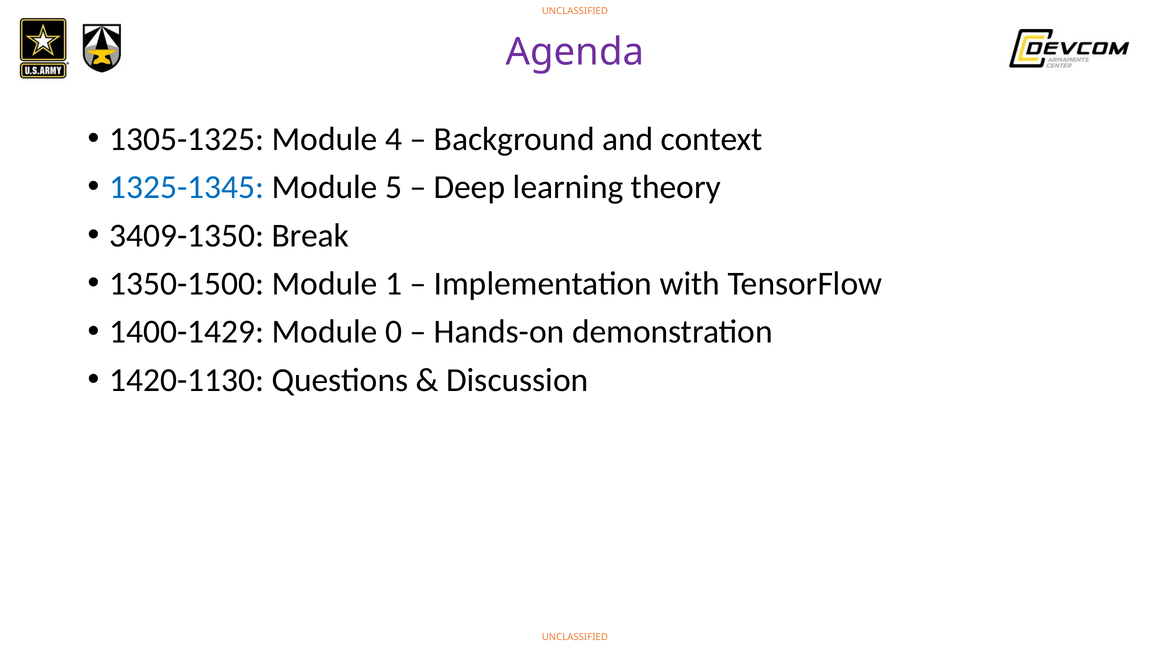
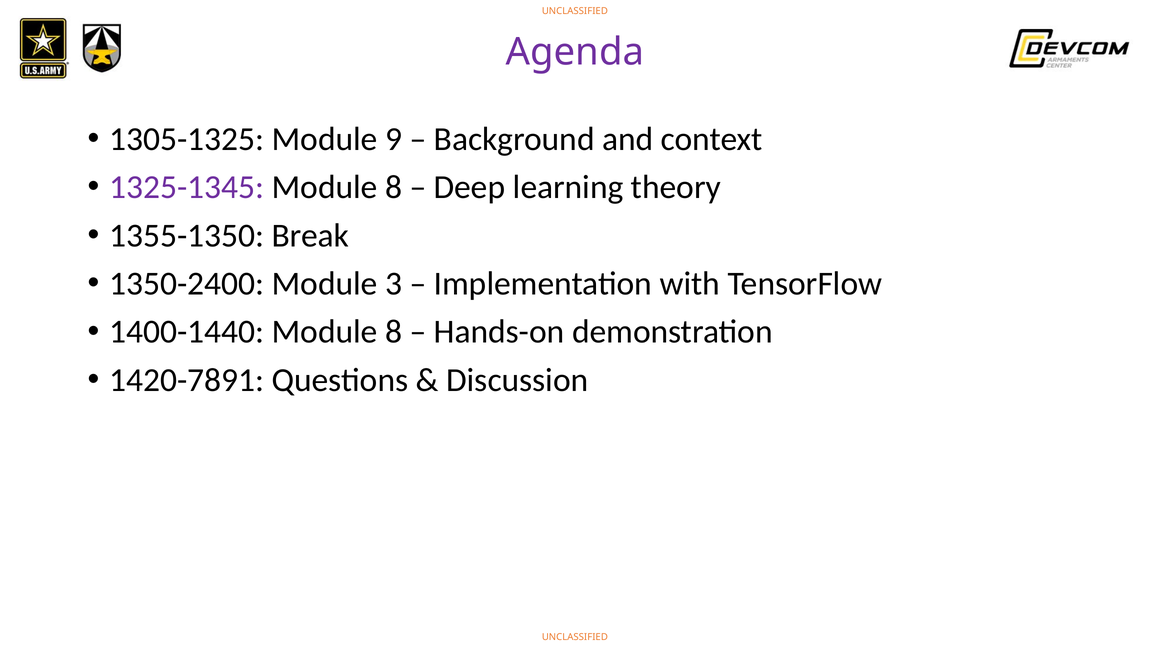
4: 4 -> 9 (394, 139)
1325-1345 colour: blue -> purple (187, 187)
5: 5 -> 8 (394, 187)
3409-1350: 3409-1350 -> 1355-1350 (187, 235)
1350-1500: 1350-1500 -> 1350-2400 (187, 284)
1: 1 -> 3 (394, 284)
1400-1429: 1400-1429 -> 1400-1440 (187, 332)
0: 0 -> 8 (394, 332)
1420-1130: 1420-1130 -> 1420-7891 (187, 380)
